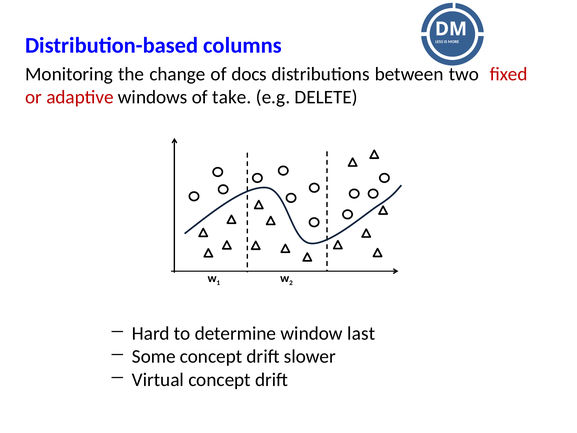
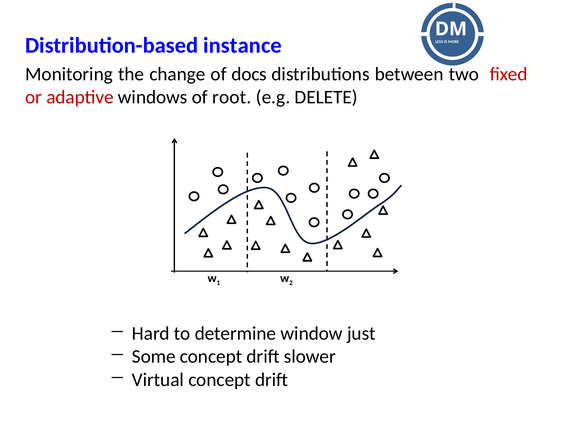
columns: columns -> instance (243, 45)
take: take -> root (232, 97)
last: last -> just (361, 333)
